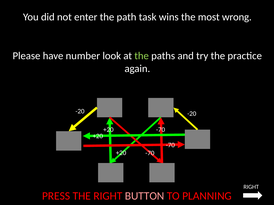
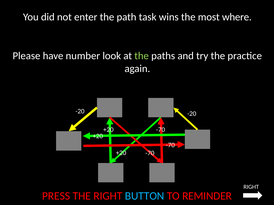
wrong: wrong -> where (237, 17)
BUTTON colour: pink -> light blue (145, 196)
PLANNING: PLANNING -> REMINDER (207, 196)
